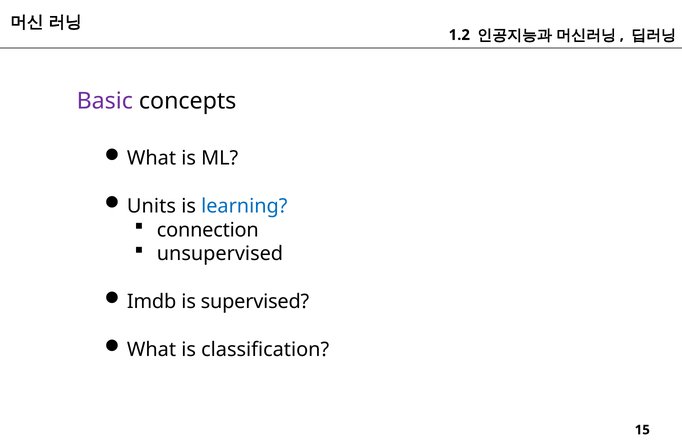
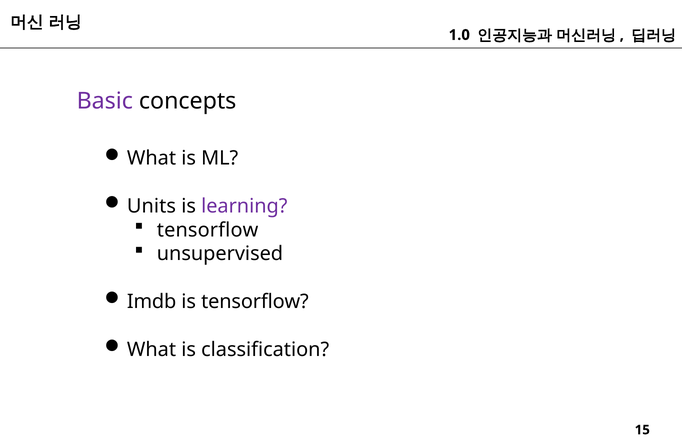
1.2: 1.2 -> 1.0 (459, 35)
learning colour: blue -> purple (244, 206)
connection: connection -> tensorflow (208, 230)
is supervised: supervised -> tensorflow (255, 302)
